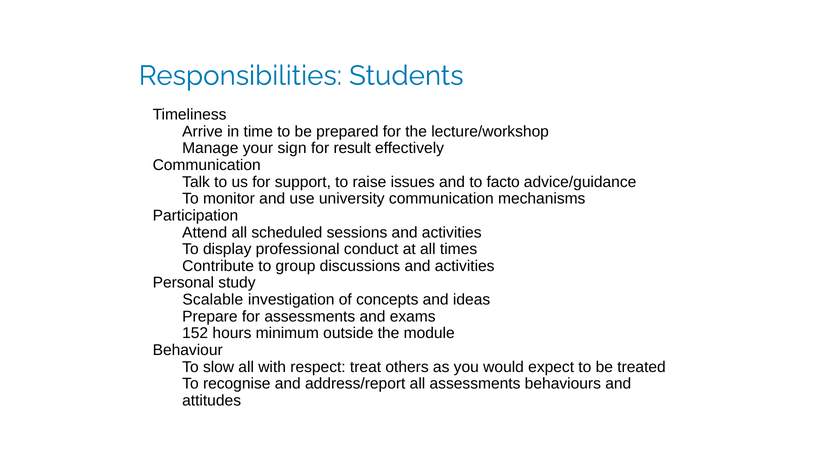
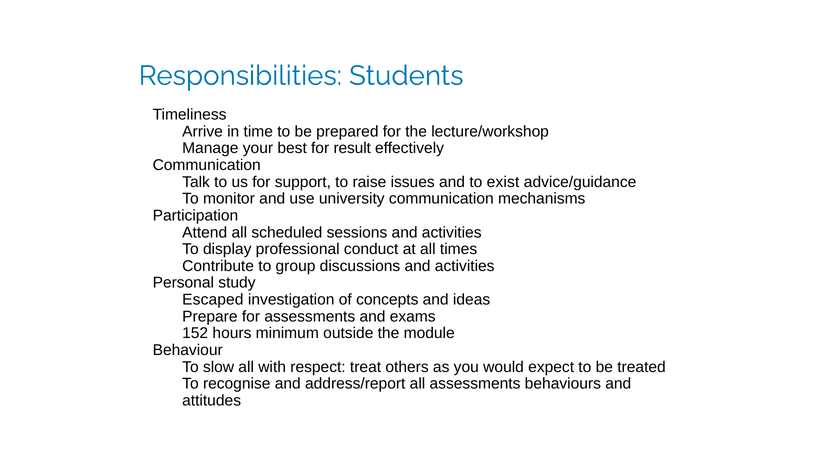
sign: sign -> best (292, 148)
facto: facto -> exist (503, 182)
Scalable: Scalable -> Escaped (213, 300)
